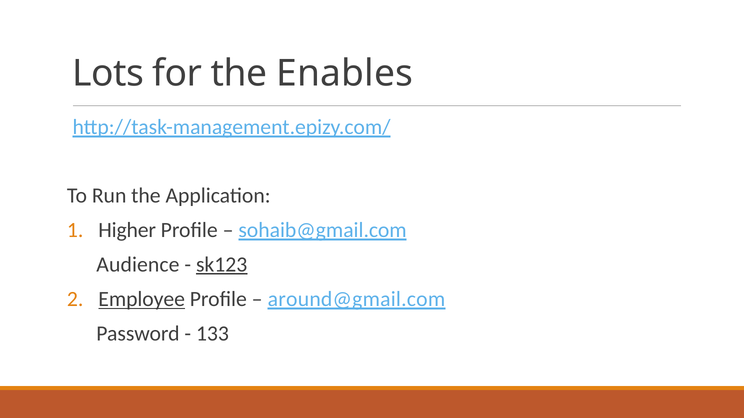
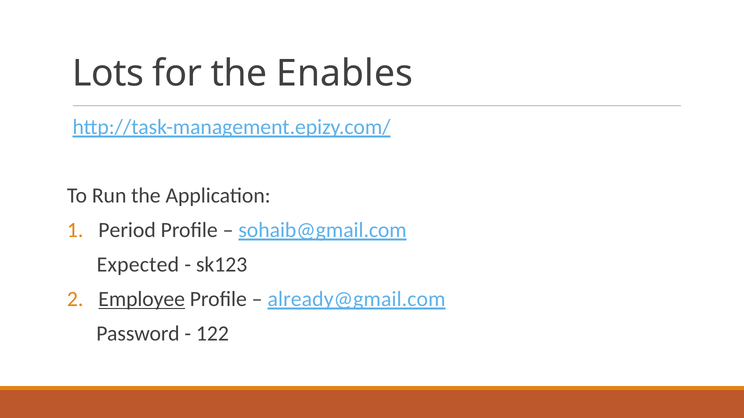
Higher: Higher -> Period (127, 231)
Audience: Audience -> Expected (138, 265)
sk123 underline: present -> none (222, 265)
around@gmail.com: around@gmail.com -> already@gmail.com (357, 299)
133: 133 -> 122 (212, 334)
